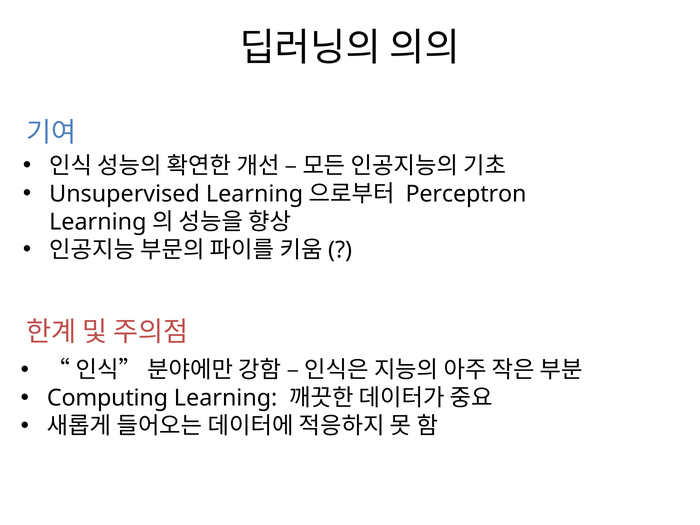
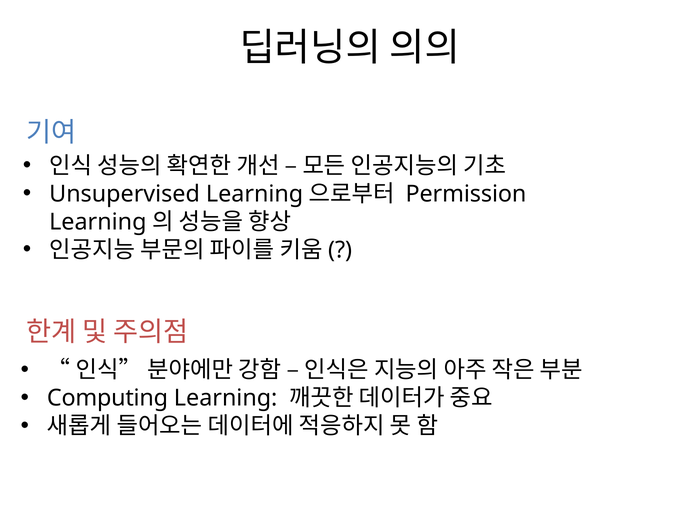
Perceptron: Perceptron -> Permission (466, 194)
